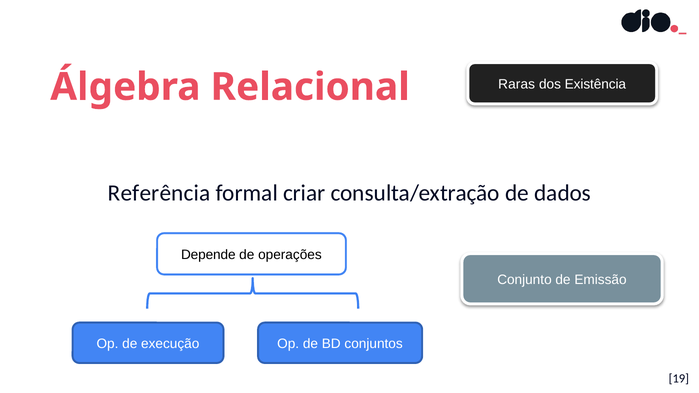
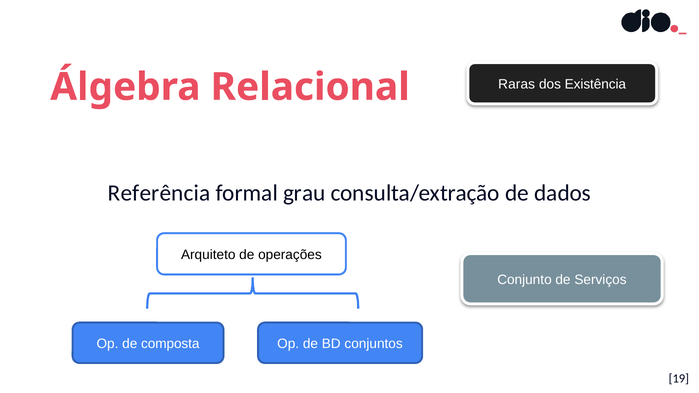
criar: criar -> grau (304, 193)
Depende: Depende -> Arquiteto (208, 255)
Emissão: Emissão -> Serviços (600, 280)
execução: execução -> composta (170, 344)
